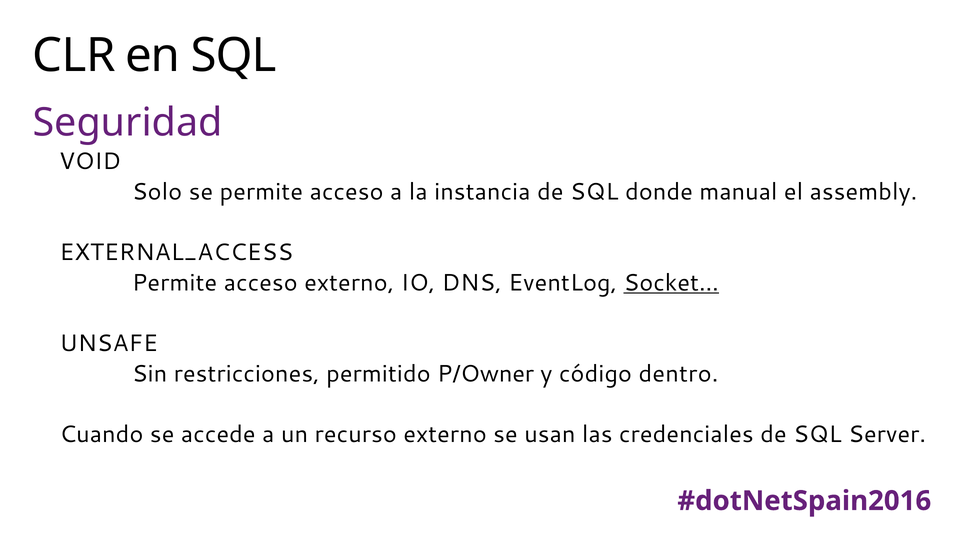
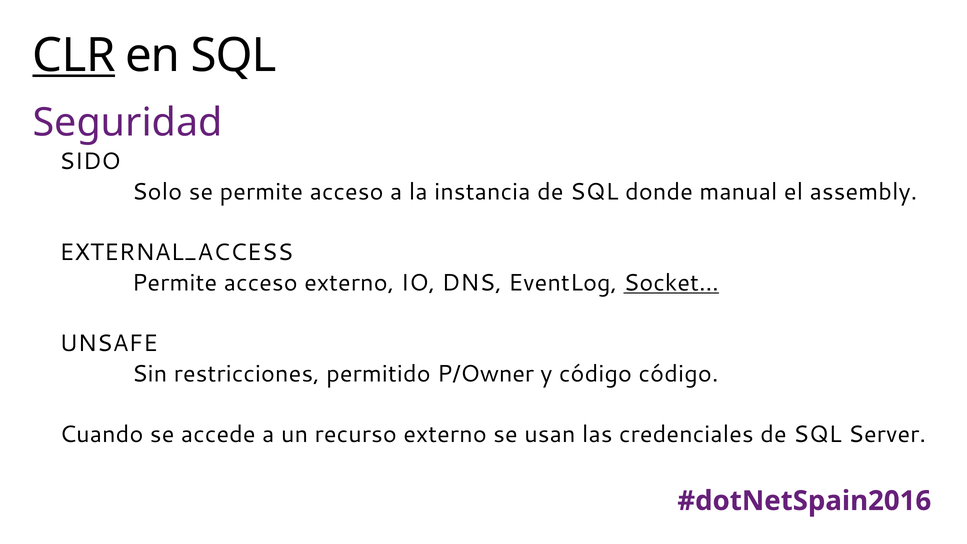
CLR underline: none -> present (74, 55)
VOID: VOID -> SIDO (90, 161)
código dentro: dentro -> código (678, 374)
